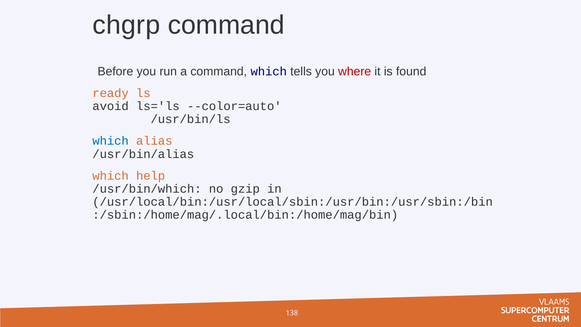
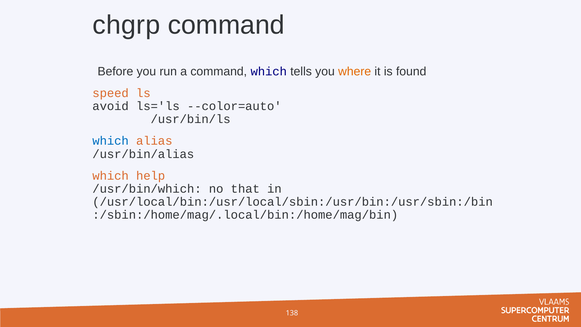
where colour: red -> orange (355, 71)
ready: ready -> speed (111, 93)
gzip: gzip -> that (245, 189)
